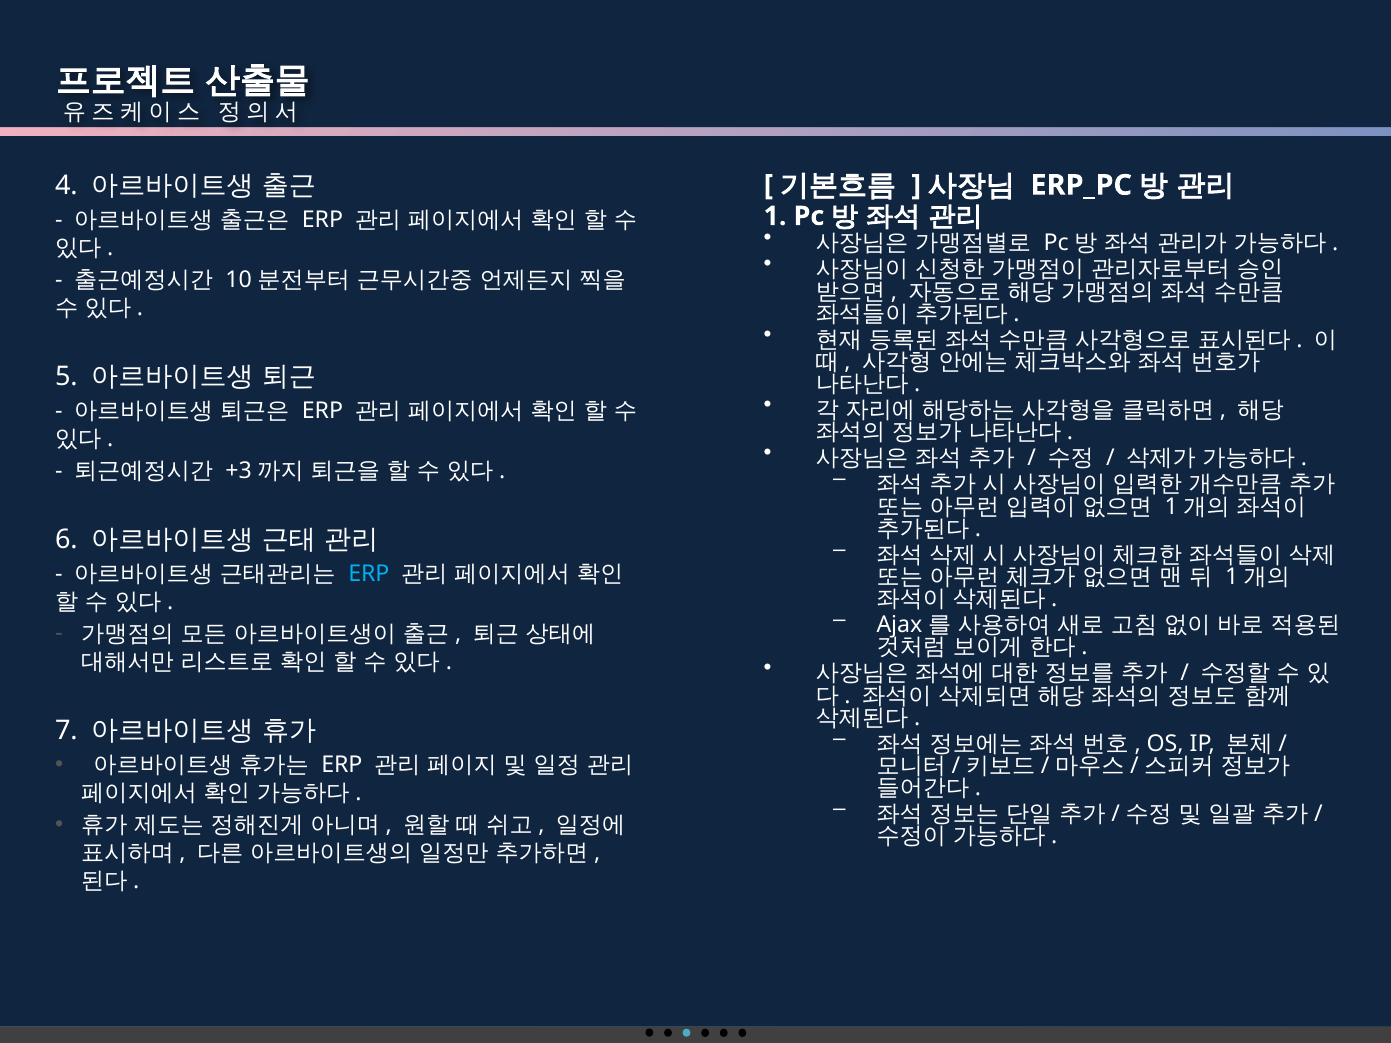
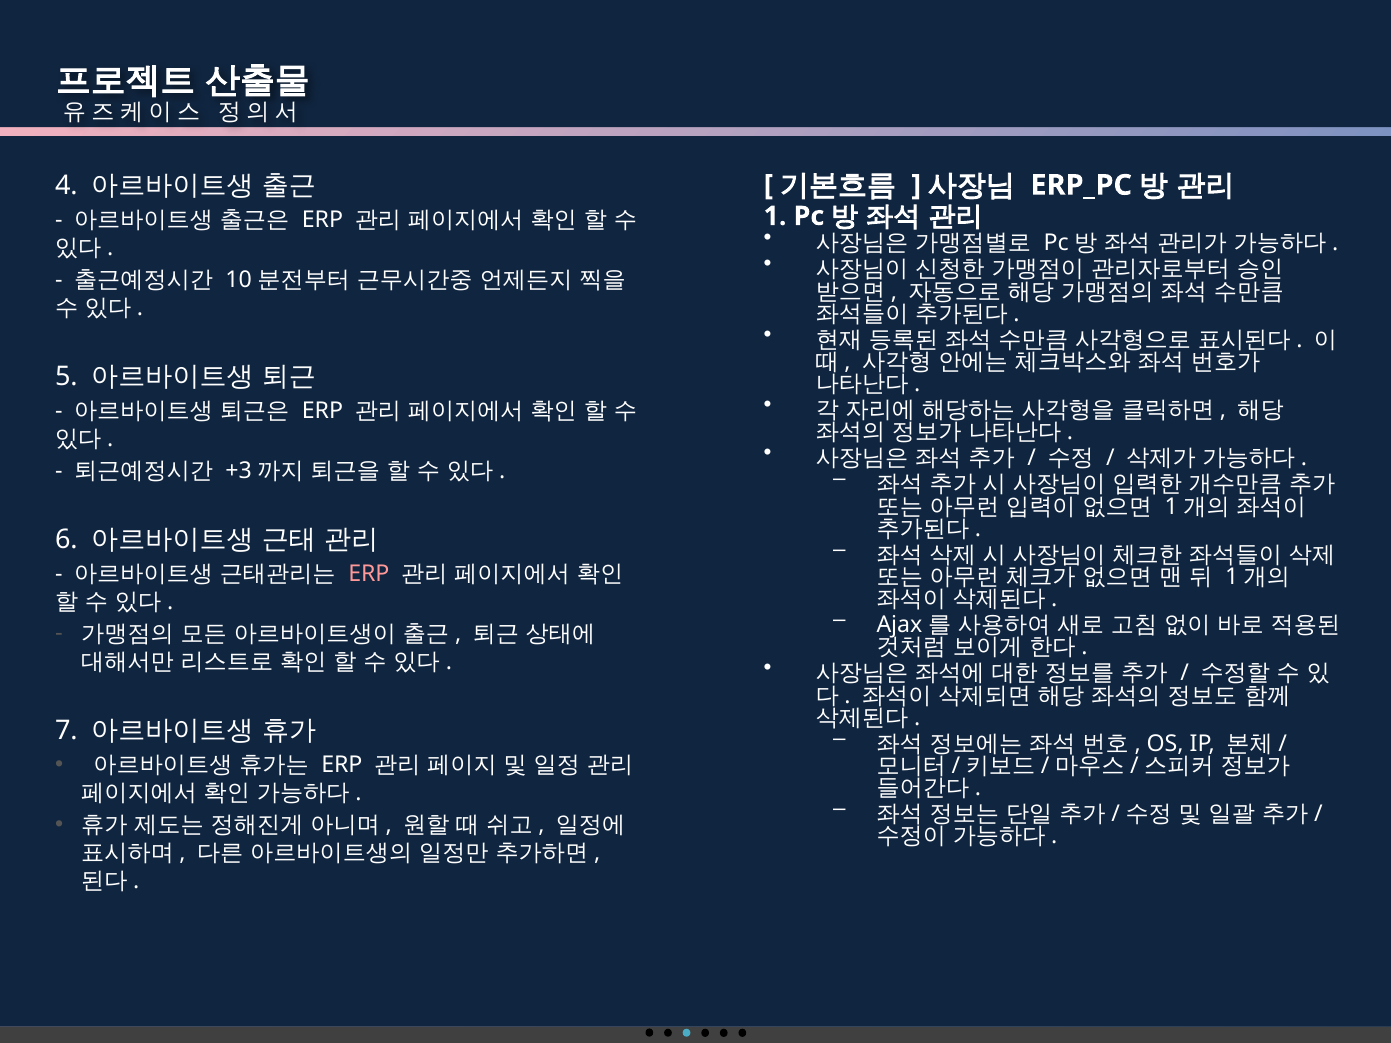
ERP colour: light blue -> pink (369, 574)
